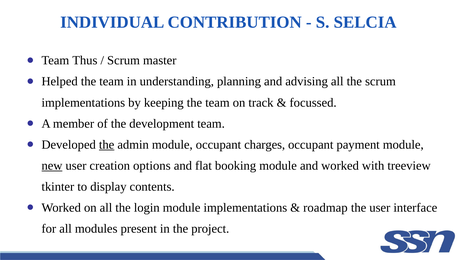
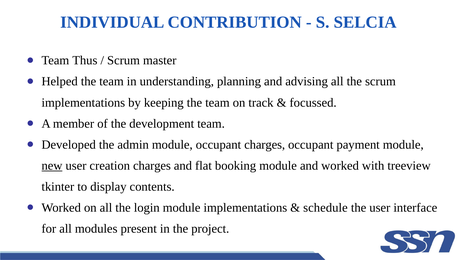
the underline: present -> none (107, 145)
creation options: options -> charges (152, 166)
roadmap: roadmap -> schedule (325, 208)
